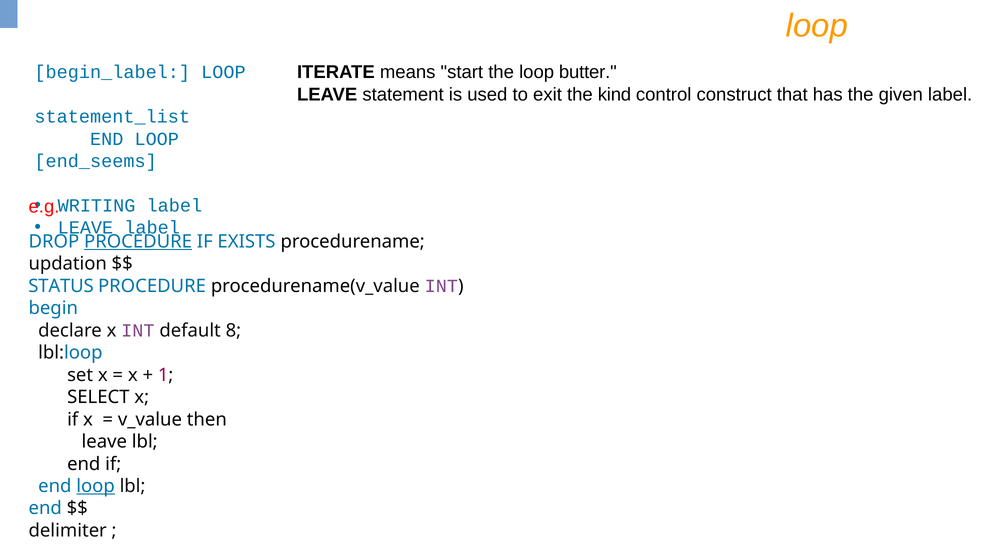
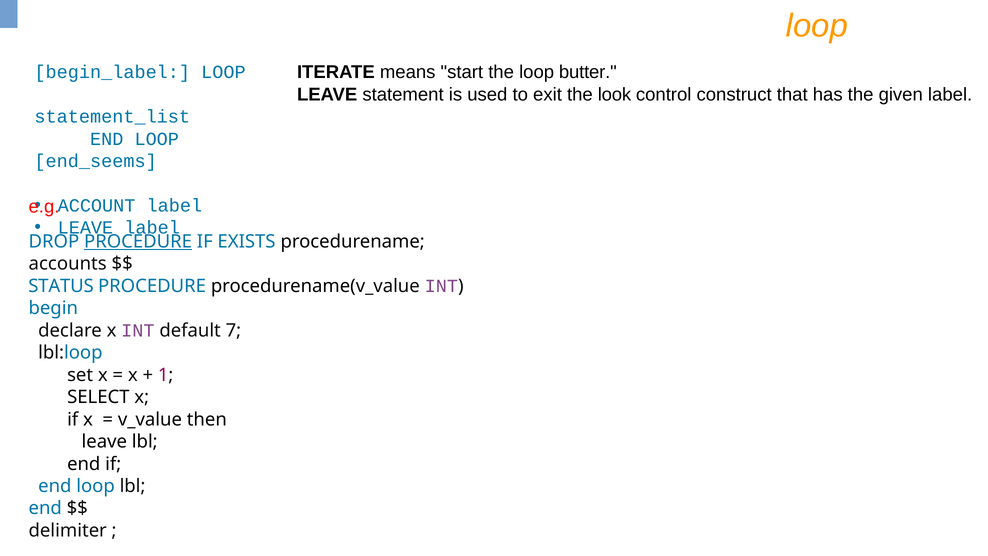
kind: kind -> look (614, 94)
WRITING: WRITING -> ACCOUNT (97, 206)
updation: updation -> accounts (68, 264)
8: 8 -> 7 (233, 330)
loop underline: present -> none (96, 486)
